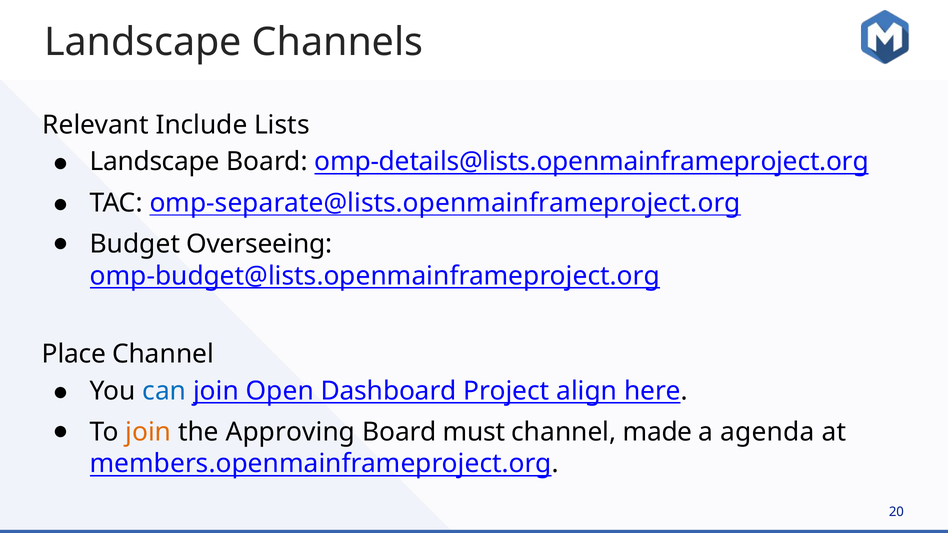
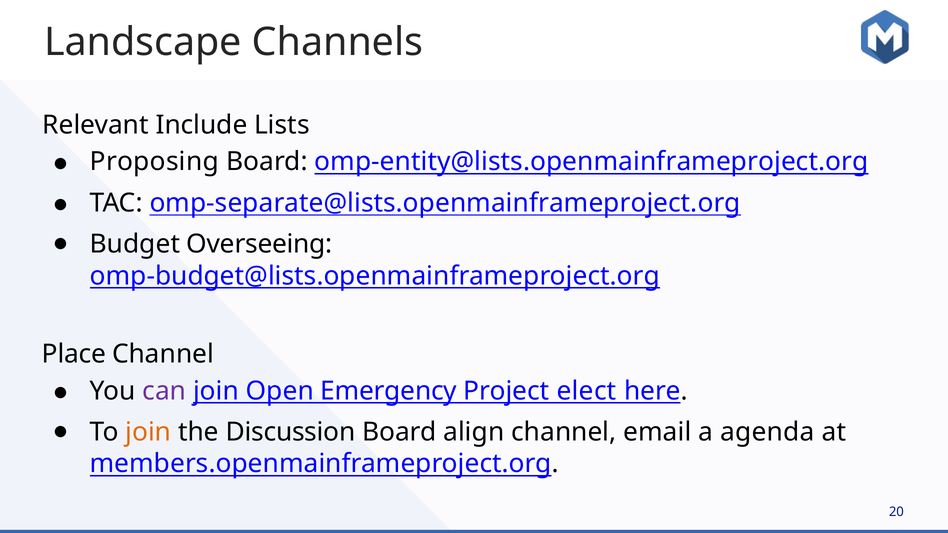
Landscape: Landscape -> Proposing (154, 162)
omp-details@lists.openmainframeproject.org: omp-details@lists.openmainframeproject.org -> omp-entity@lists.openmainframeproject.org (591, 162)
can colour: blue -> purple (164, 391)
Dashboard: Dashboard -> Emergency (389, 391)
align: align -> elect (587, 391)
Approving: Approving -> Discussion (291, 432)
must: must -> align (474, 432)
made: made -> email (657, 432)
